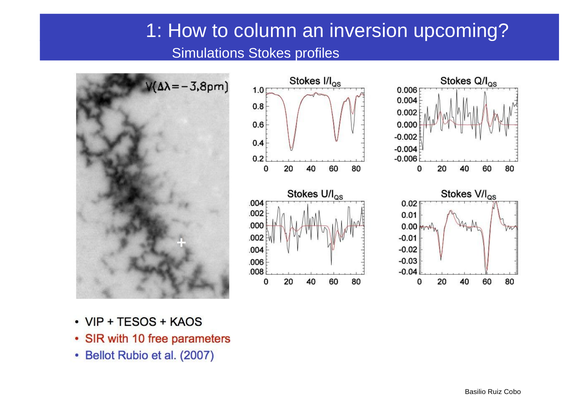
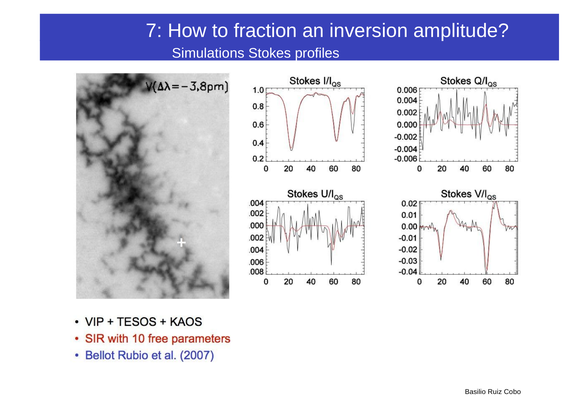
1: 1 -> 7 (154, 31)
column: column -> fraction (265, 31)
upcoming: upcoming -> amplitude (461, 31)
